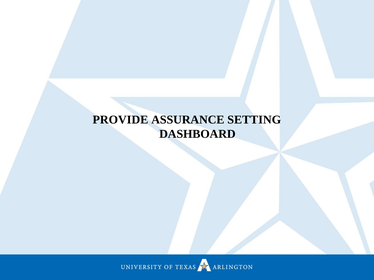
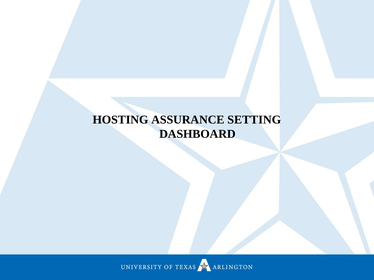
PROVIDE: PROVIDE -> HOSTING (120, 120)
